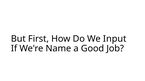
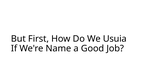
Input: Input -> Usuia (115, 39)
